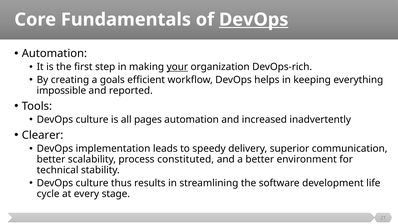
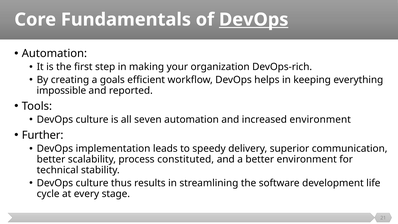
your underline: present -> none (177, 67)
pages: pages -> seven (148, 120)
increased inadvertently: inadvertently -> environment (320, 120)
Clearer: Clearer -> Further (43, 135)
